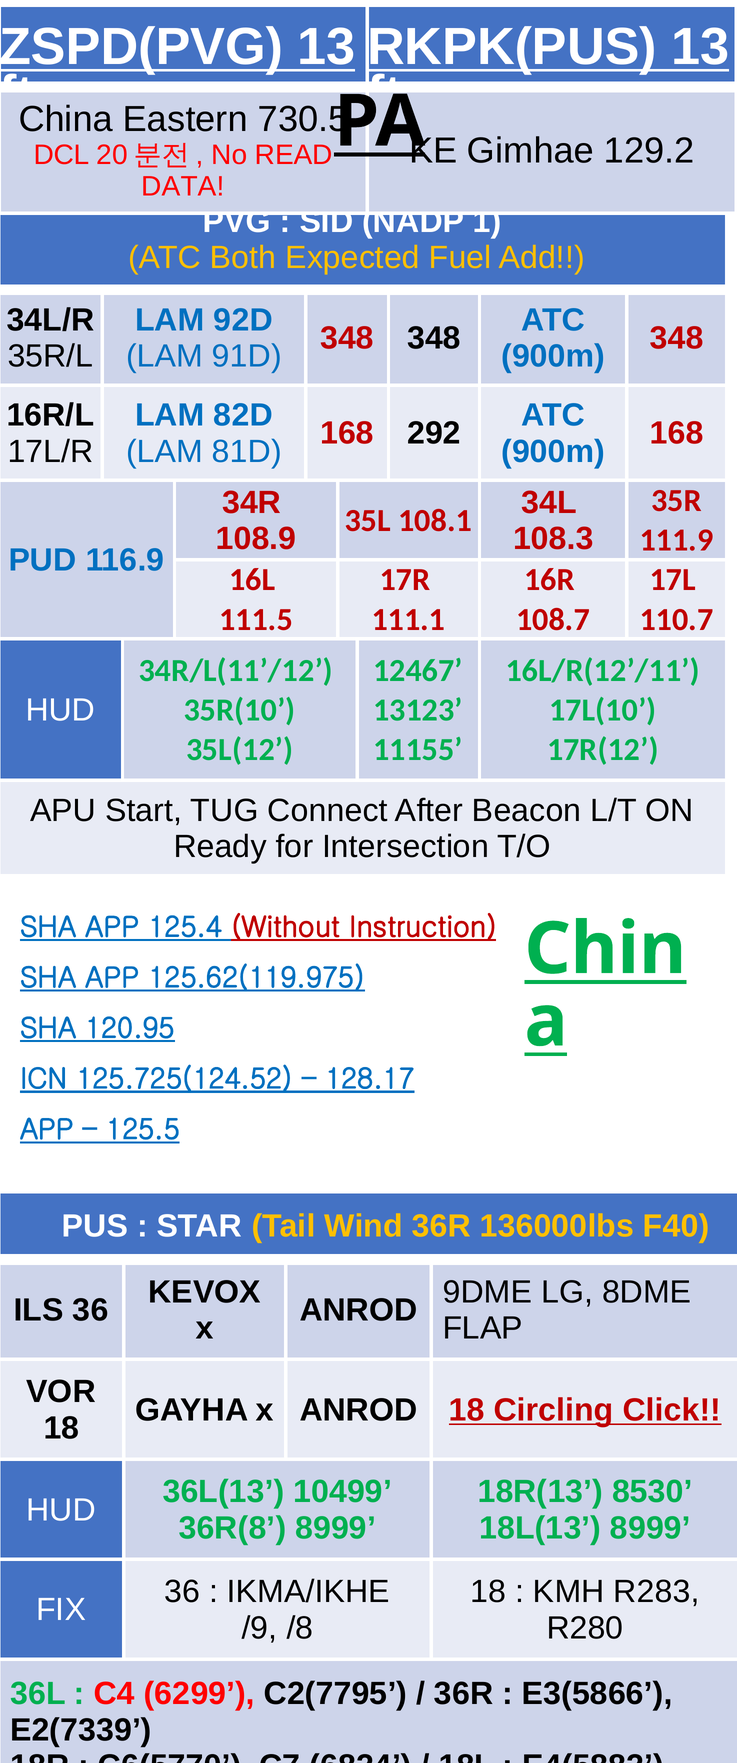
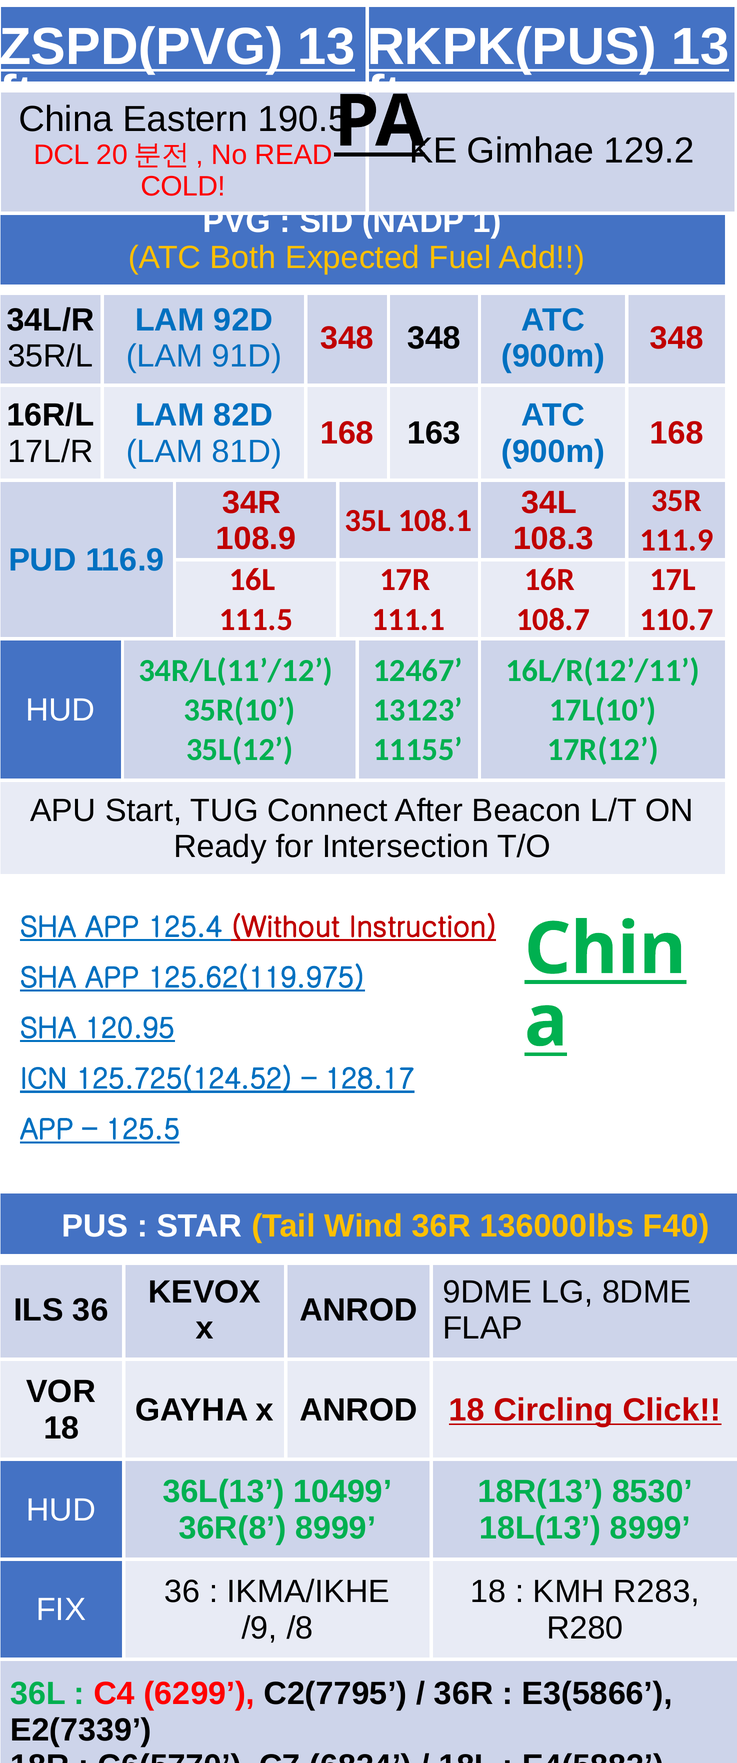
730.5: 730.5 -> 190.5 (303, 119)
DATA: DATA -> COLD (183, 187)
292: 292 -> 163 (434, 433)
